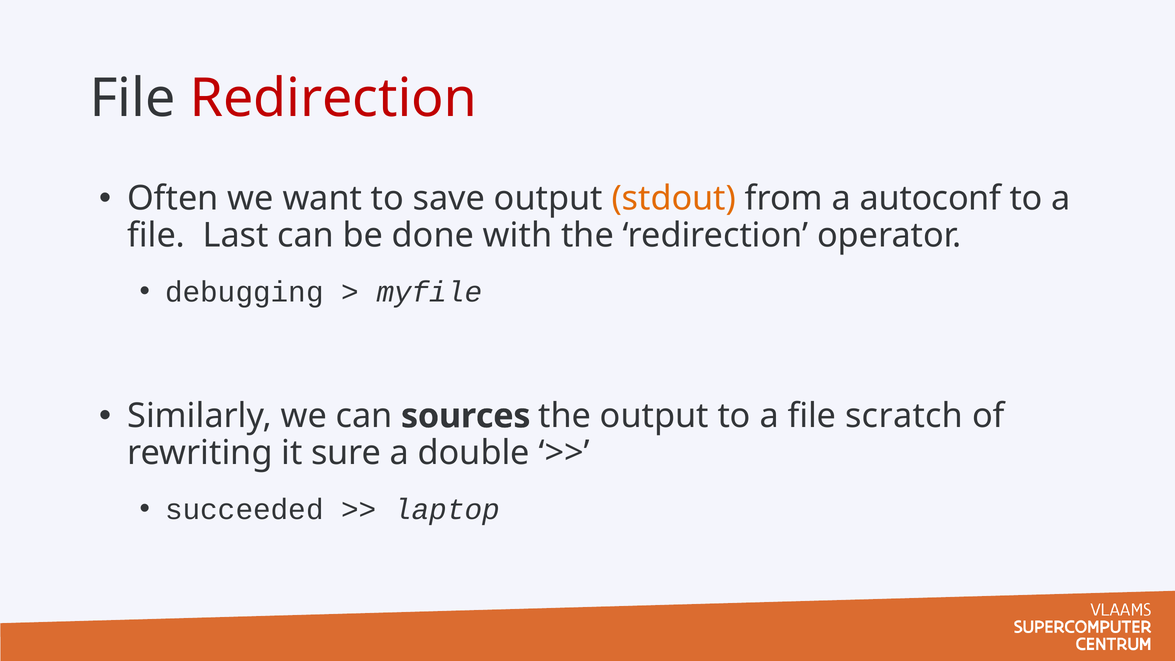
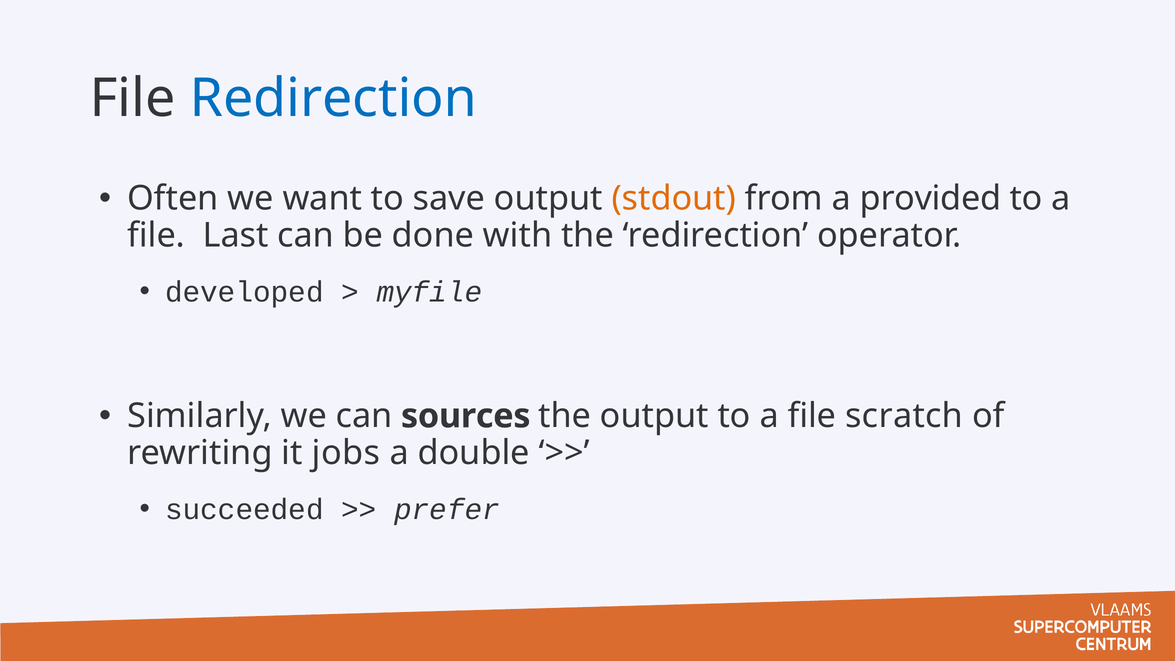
Redirection colour: red -> blue (333, 99)
autoconf: autoconf -> provided (930, 199)
debugging: debugging -> developed (244, 292)
sure: sure -> jobs (346, 453)
laptop: laptop -> prefer (447, 509)
